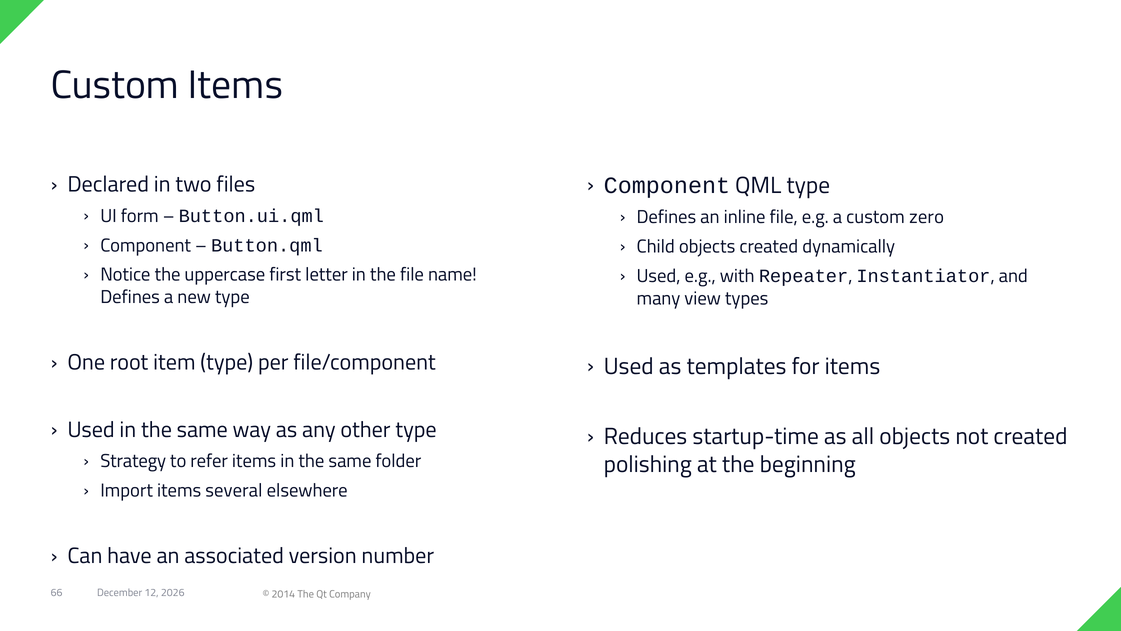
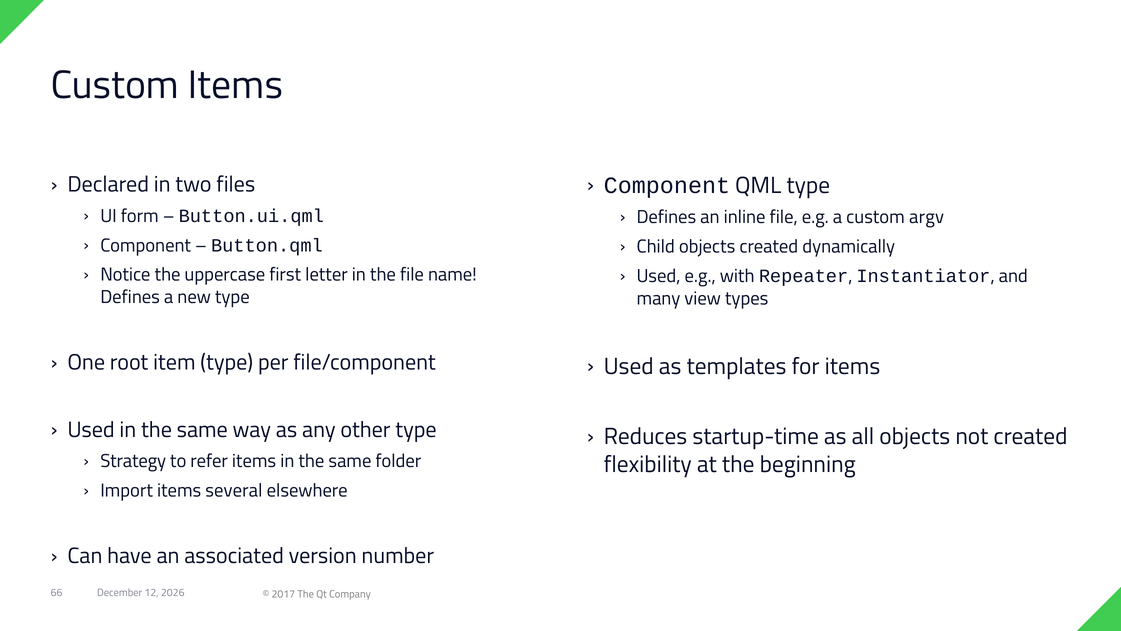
zero: zero -> argv (927, 217)
polishing: polishing -> flexibility (648, 464)
2014: 2014 -> 2017 (283, 594)
